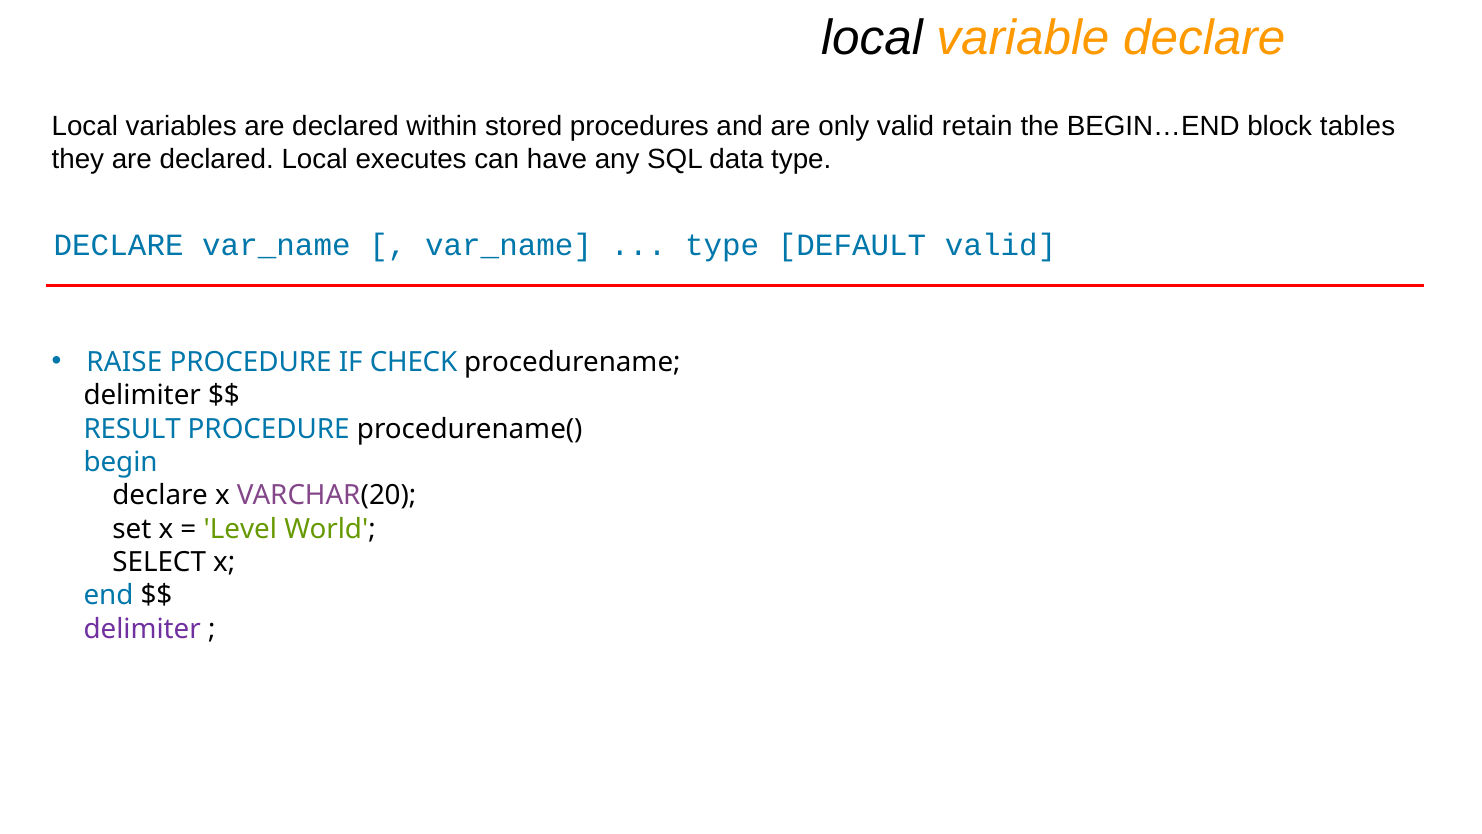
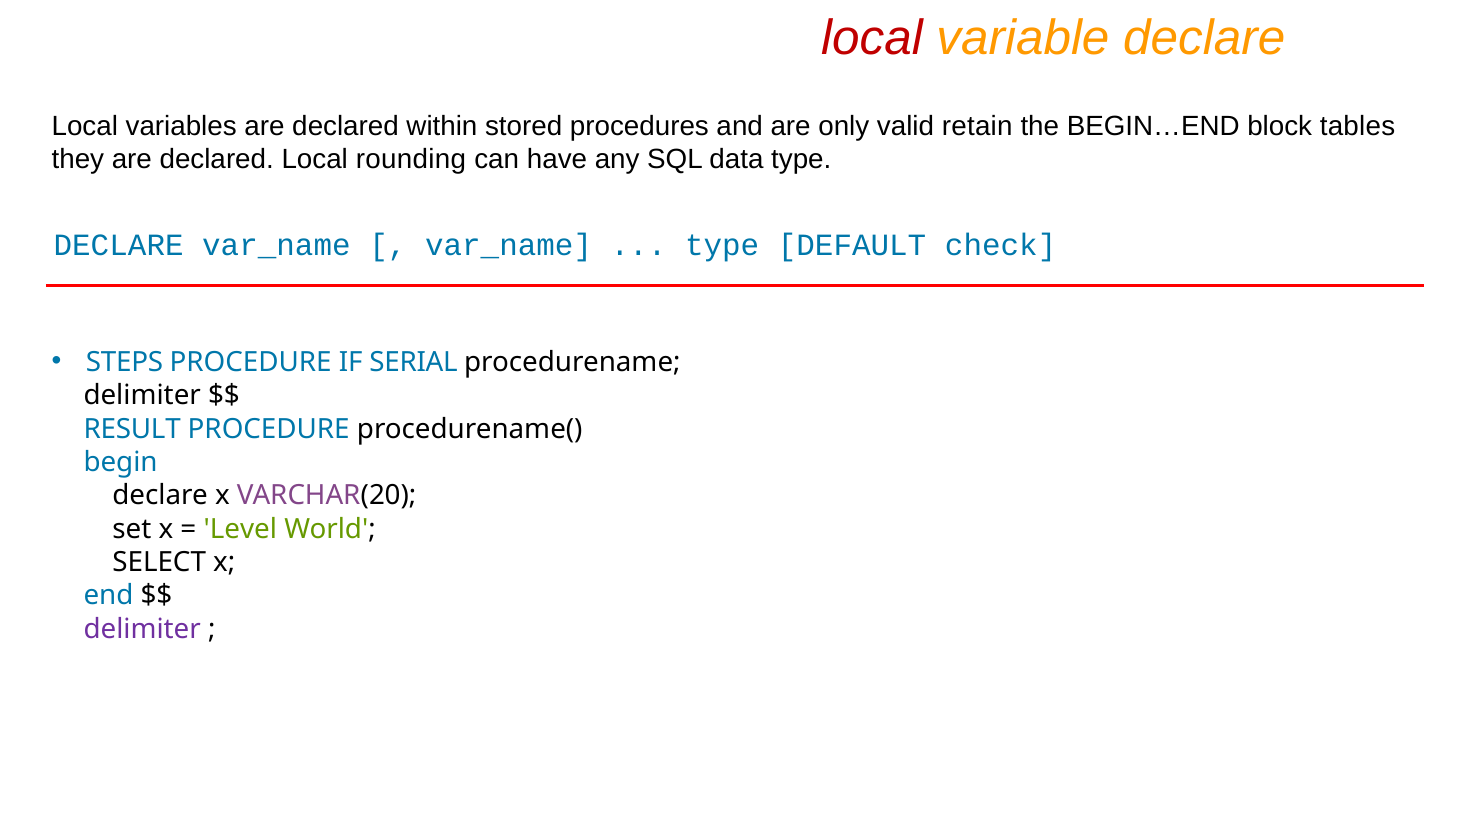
local colour: black -> red (872, 39)
executes: executes -> rounding (411, 159)
DEFAULT valid: valid -> check (1001, 245)
RAISE: RAISE -> STEPS (125, 362)
CHECK: CHECK -> SERIAL (414, 362)
